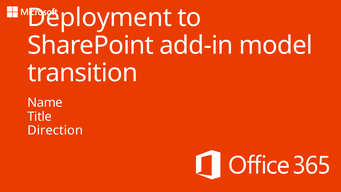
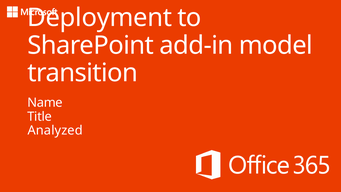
Direction: Direction -> Analyzed (55, 130)
